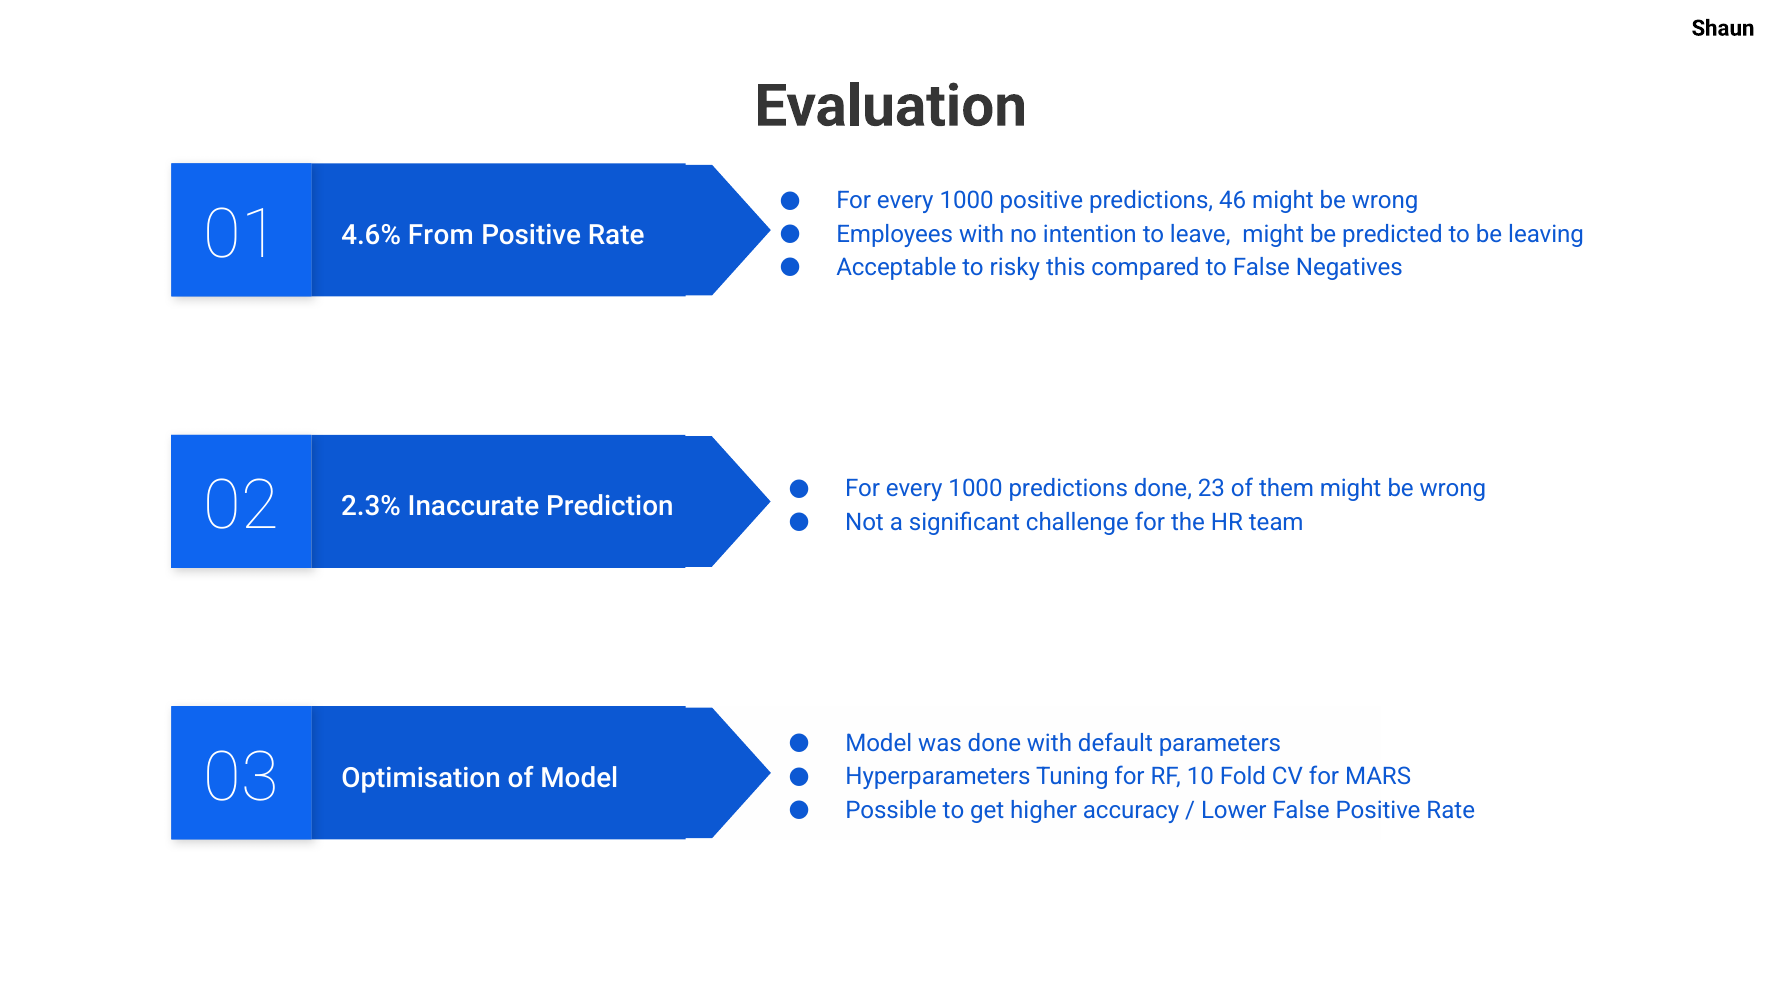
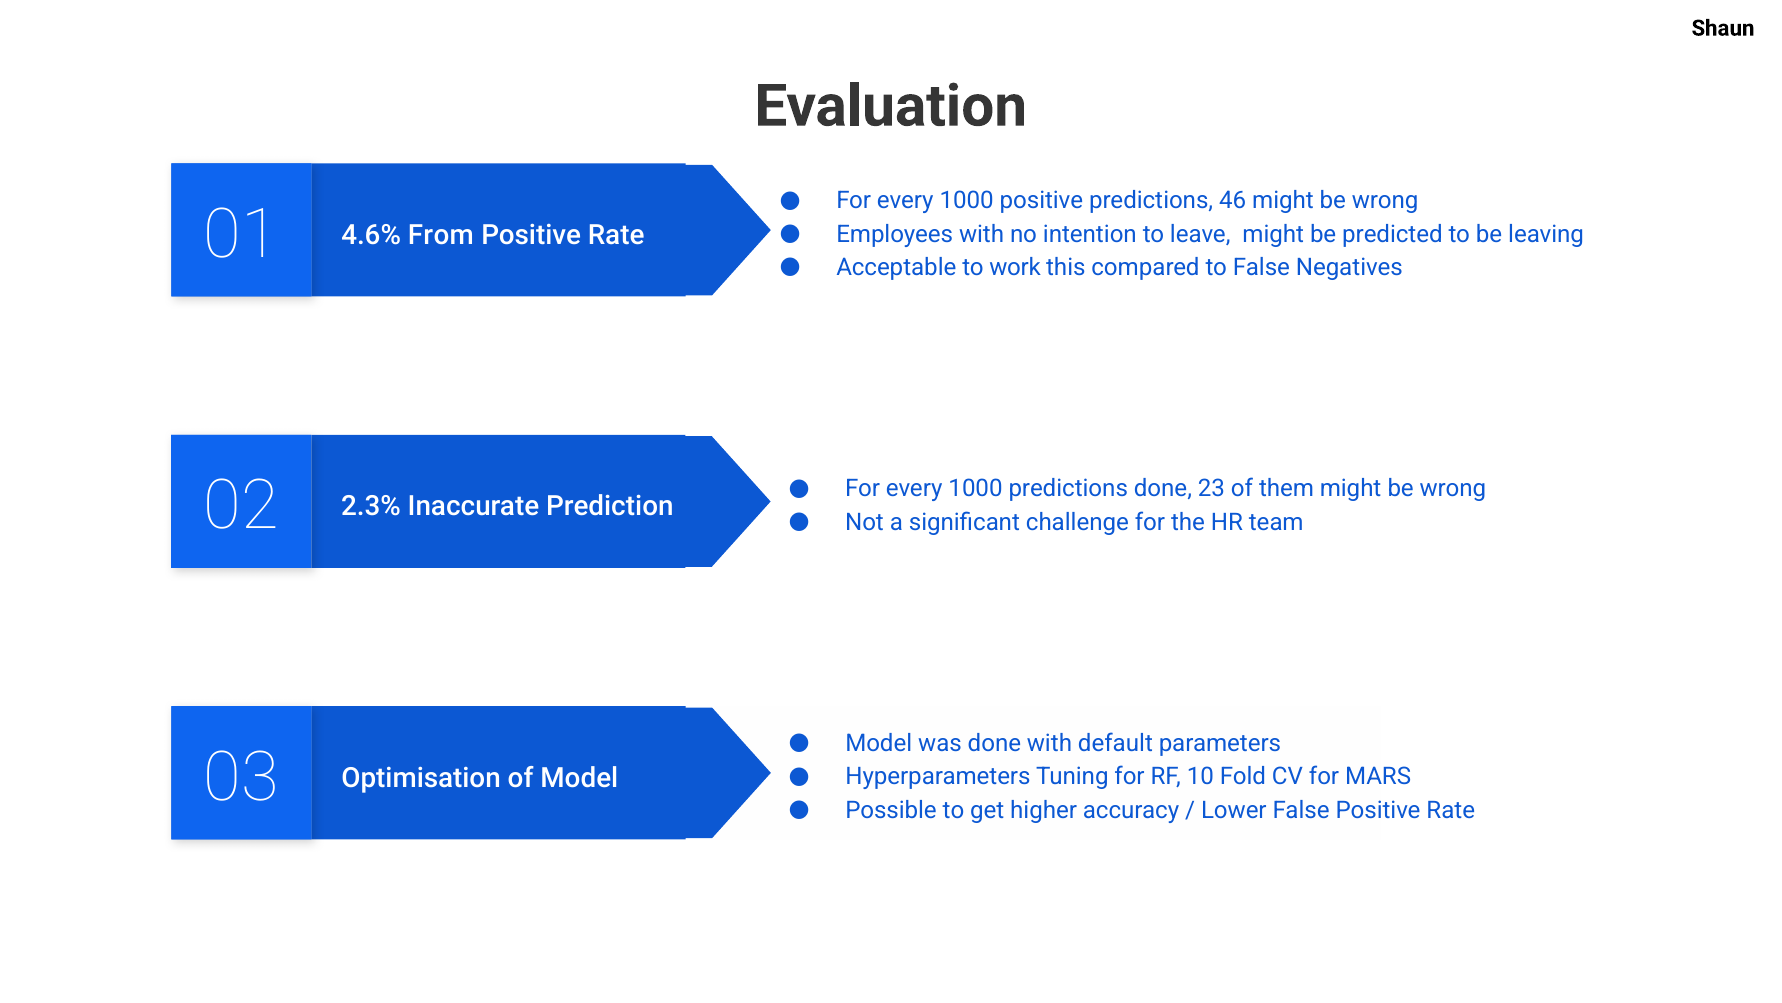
risky: risky -> work (1015, 267)
